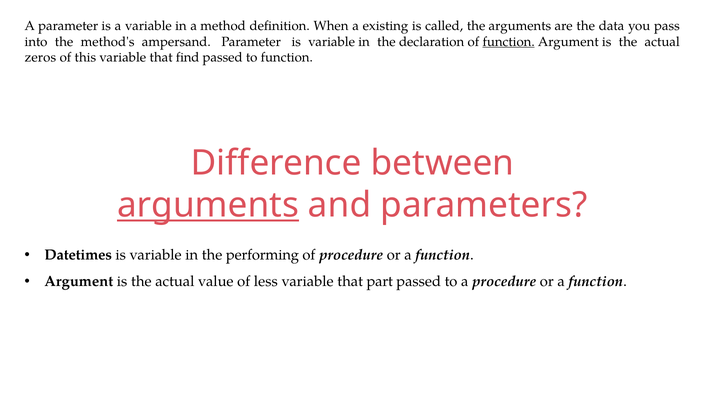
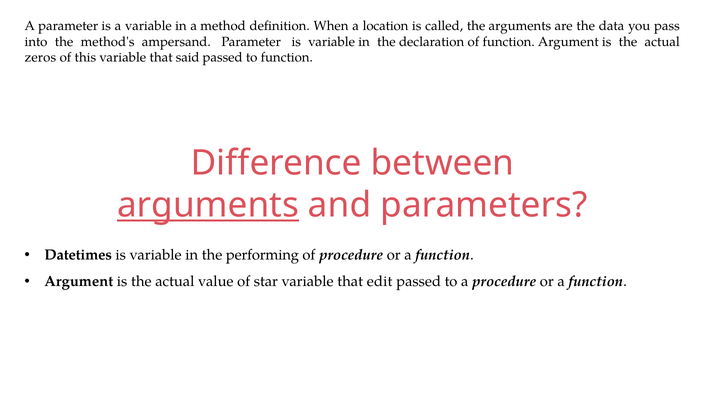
existing: existing -> location (386, 26)
function underline: present -> none (509, 42)
find: find -> said (188, 57)
less: less -> star (266, 281)
part: part -> edit (380, 281)
